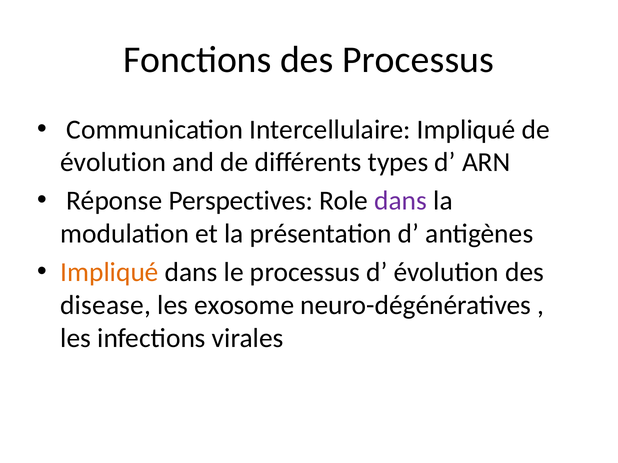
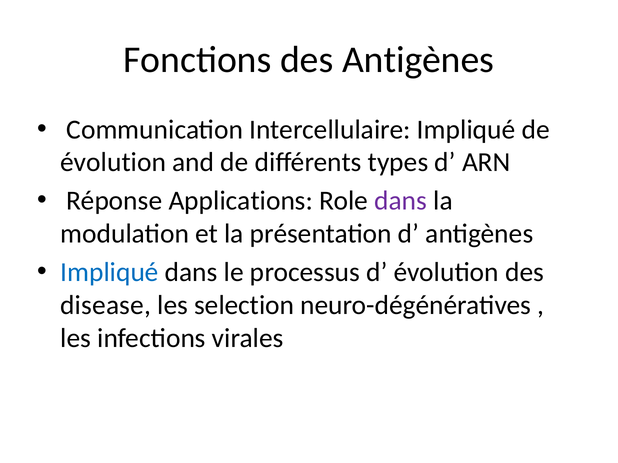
des Processus: Processus -> Antigènes (418, 60)
Perspectives: Perspectives -> Applications (241, 201)
Impliqué colour: orange -> blue (109, 273)
exosome: exosome -> selection (244, 305)
